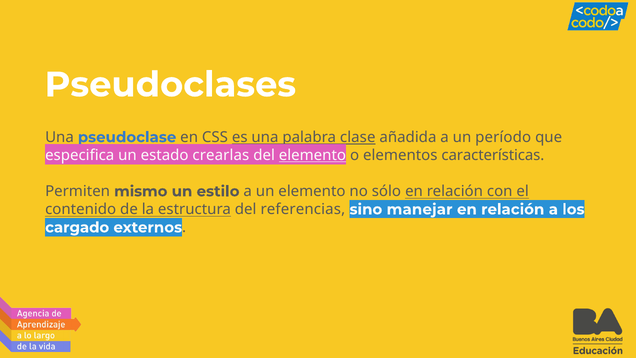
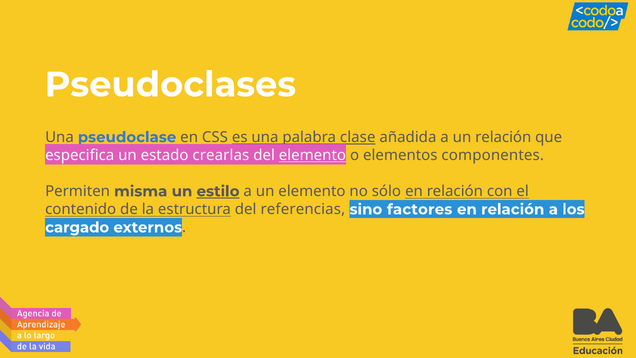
un período: período -> relación (503, 137)
características: características -> componentes (493, 155)
mismo: mismo -> misma (141, 191)
estilo underline: none -> present (218, 191)
manejar: manejar -> factores (420, 209)
